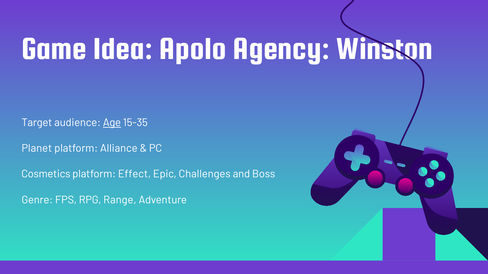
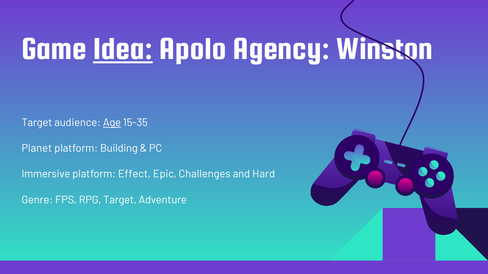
Idea underline: none -> present (123, 49)
Alliance: Alliance -> Building (119, 149)
Cosmetics: Cosmetics -> Immersive (46, 174)
Boss: Boss -> Hard (264, 174)
RPG Range: Range -> Target (120, 200)
